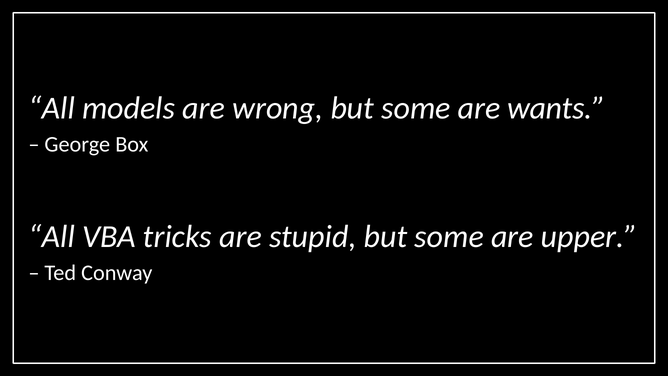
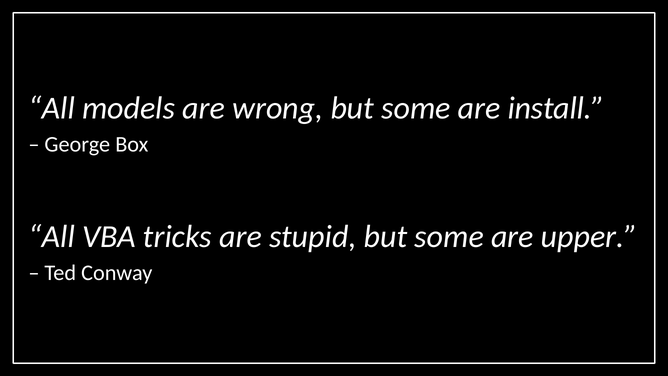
wants: wants -> install (556, 108)
